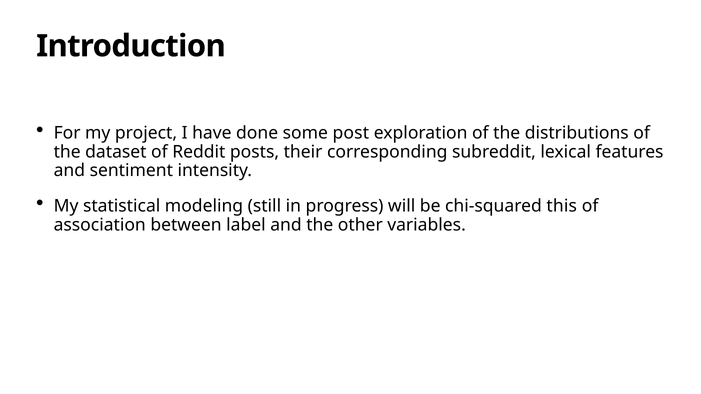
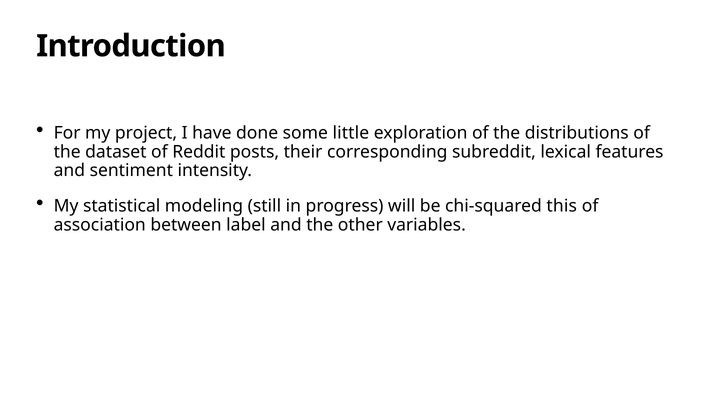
post: post -> little (351, 133)
